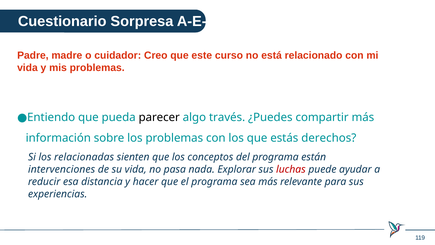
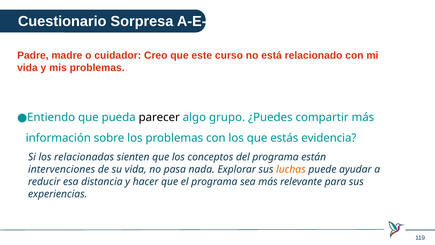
través: través -> grupo (227, 117)
derechos: derechos -> evidencia (329, 138)
luchas colour: red -> orange (291, 169)
